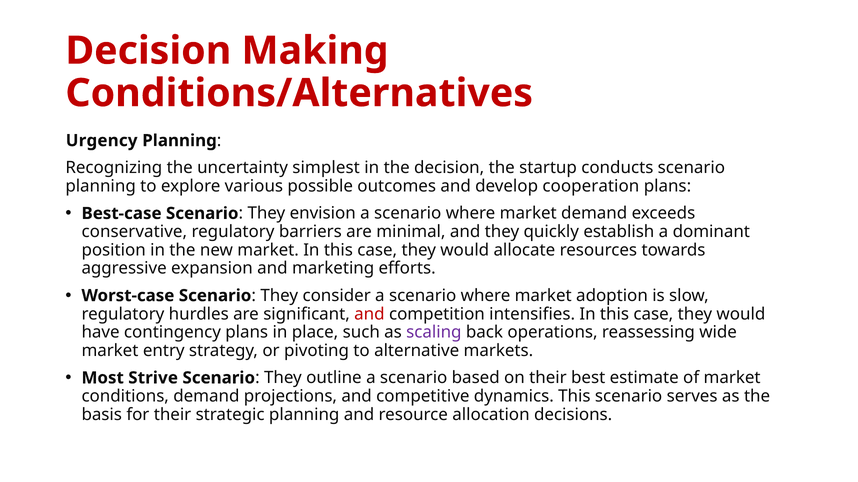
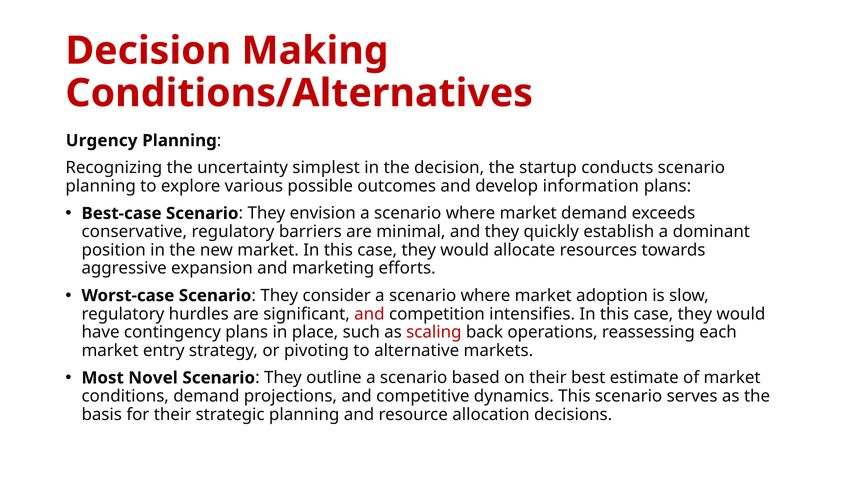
cooperation: cooperation -> information (591, 186)
scaling colour: purple -> red (434, 333)
wide: wide -> each (718, 333)
Strive: Strive -> Novel (153, 378)
